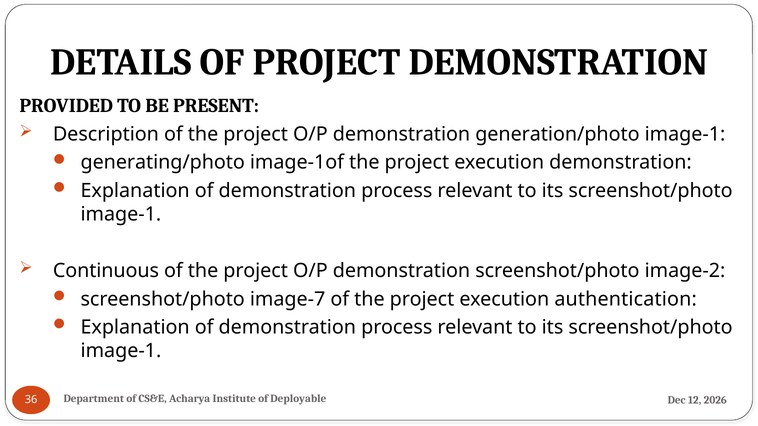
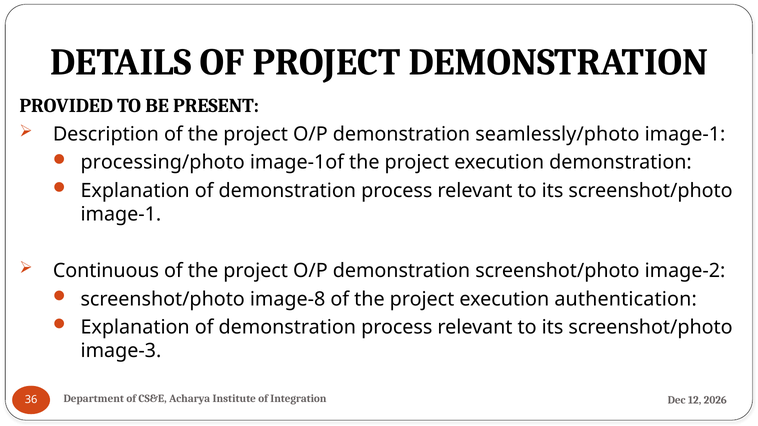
generation/photo: generation/photo -> seamlessly/photo (557, 134)
generating/photo: generating/photo -> processing/photo (163, 163)
image-7: image-7 -> image-8 (288, 299)
image-1: image-1 -> image-3 (121, 351)
Deployable: Deployable -> Integration (298, 399)
